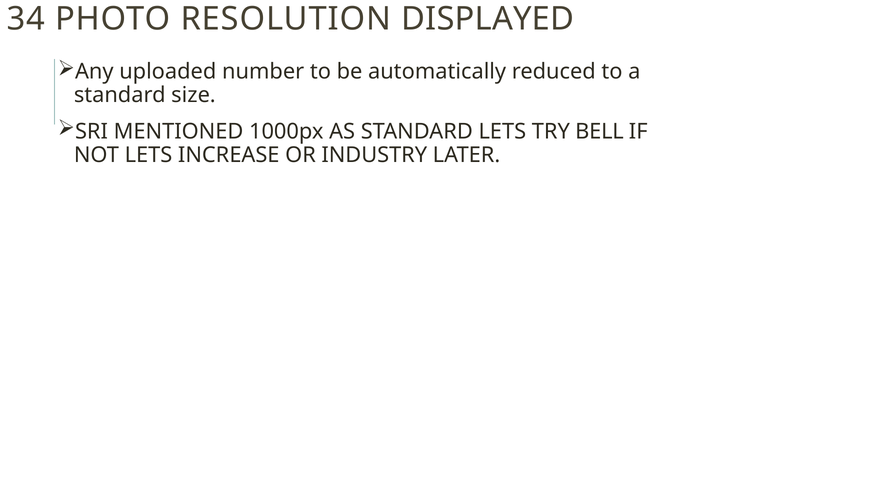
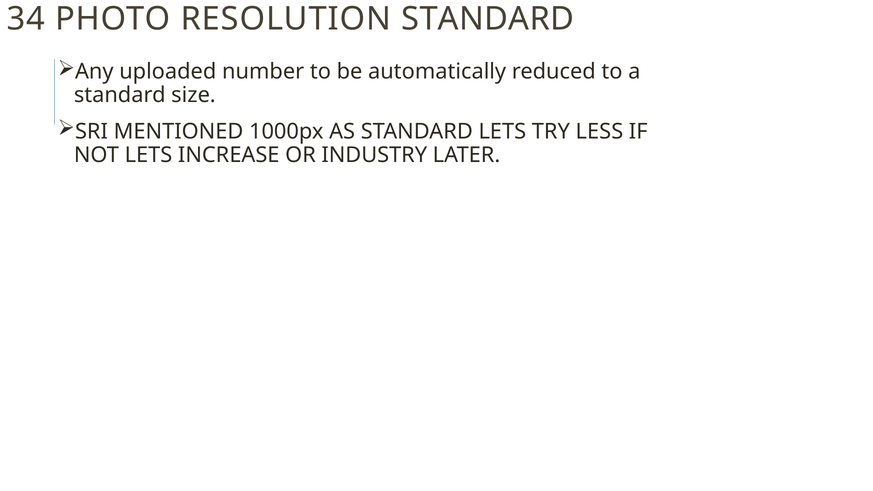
RESOLUTION DISPLAYED: DISPLAYED -> STANDARD (488, 19)
BELL: BELL -> LESS (599, 131)
